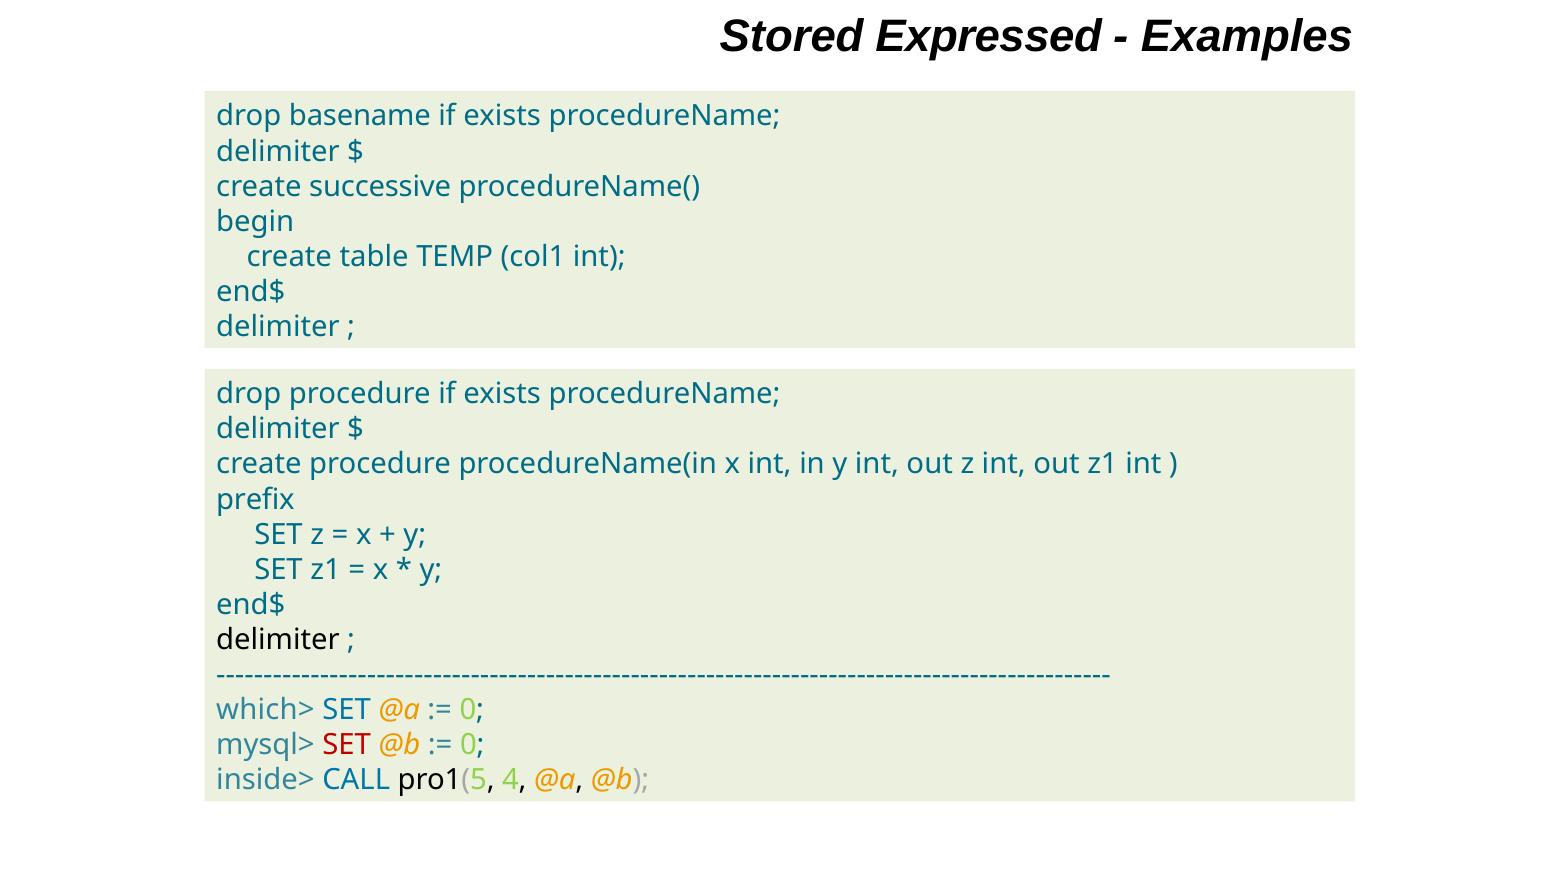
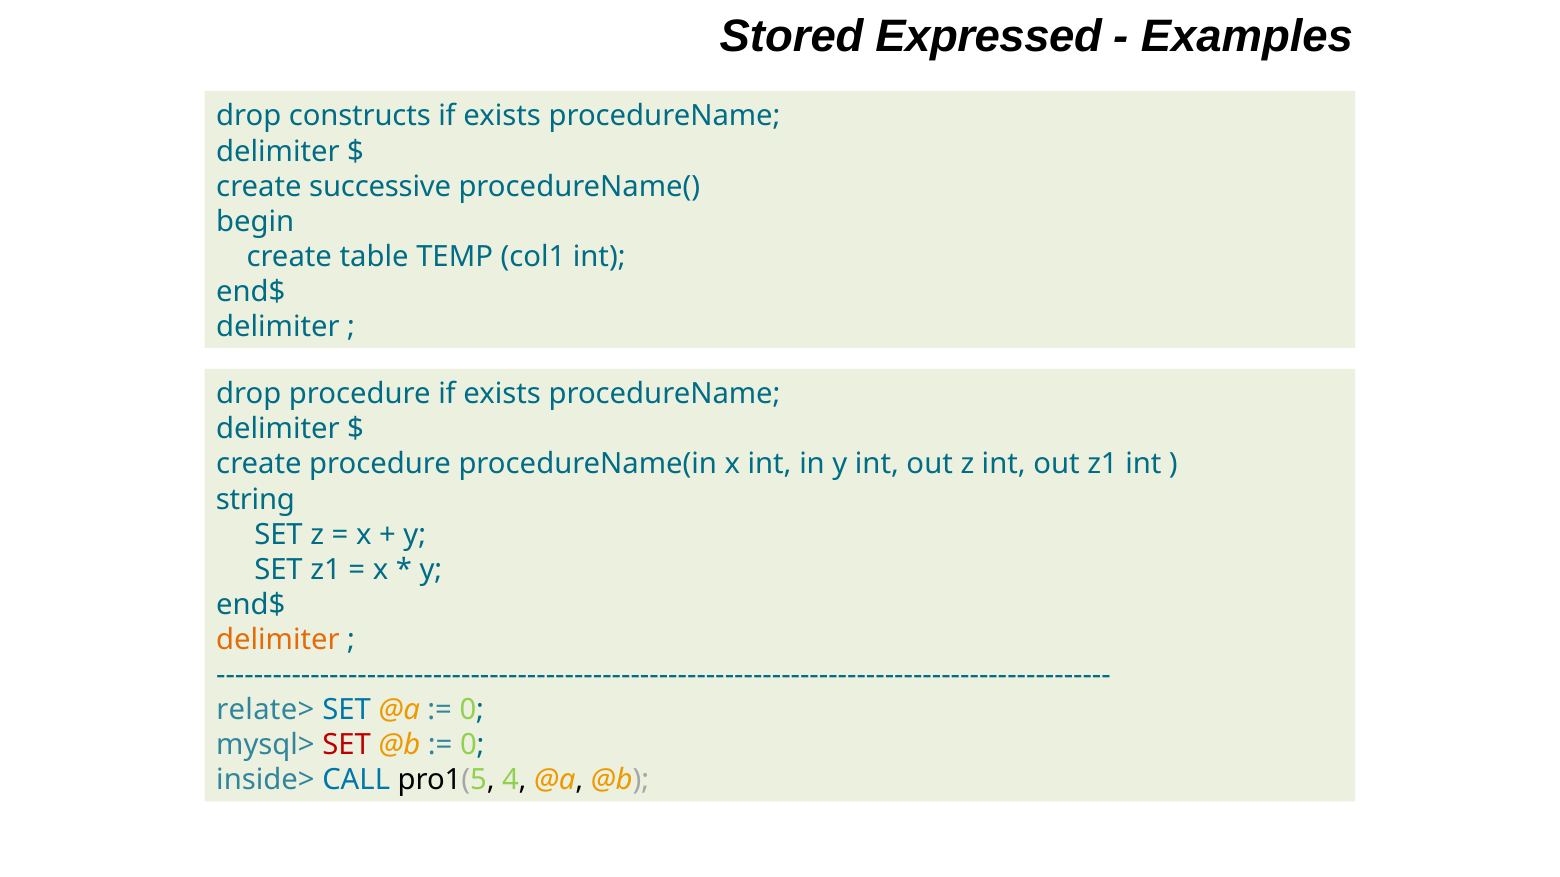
basename: basename -> constructs (360, 116)
prefix: prefix -> string (255, 500)
delimiter colour: black -> orange (278, 640)
which>: which> -> relate> (265, 710)
